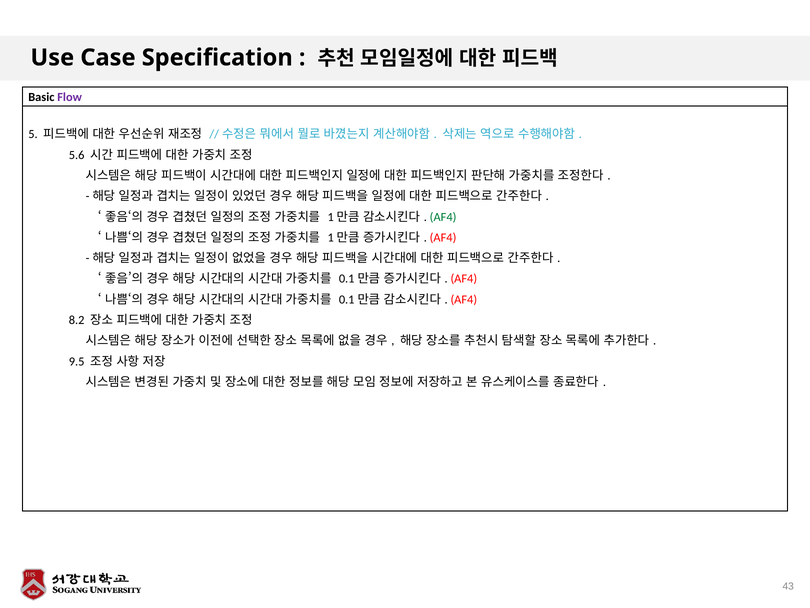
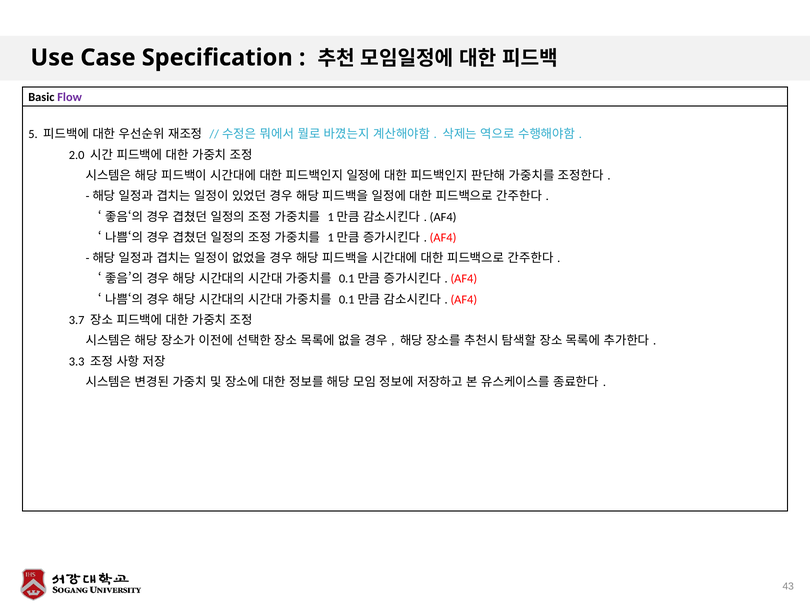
5.6: 5.6 -> 2.0 (77, 155)
AF4 colour: green -> black (443, 217)
8.2: 8.2 -> 3.7 (77, 320)
9.5: 9.5 -> 3.3 (77, 361)
